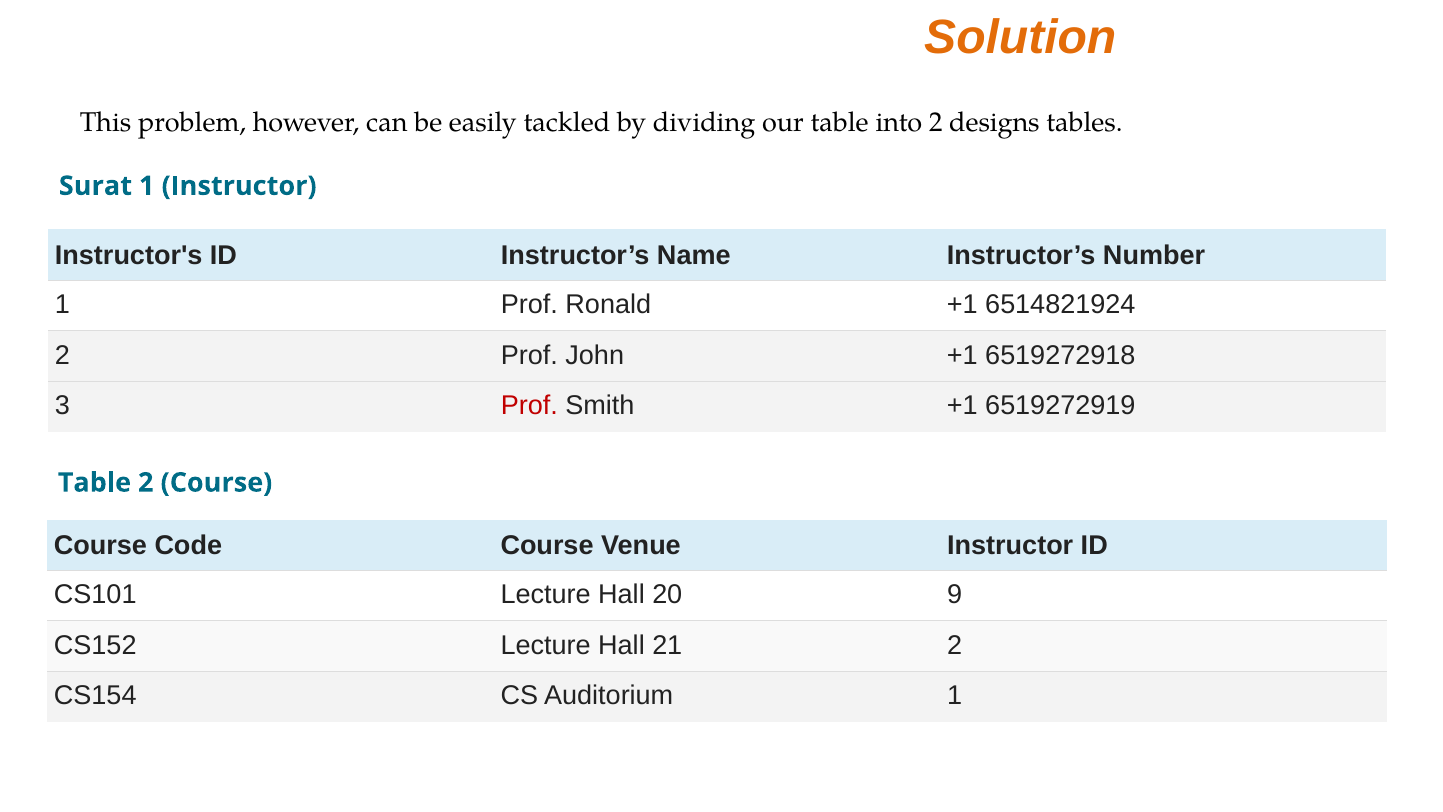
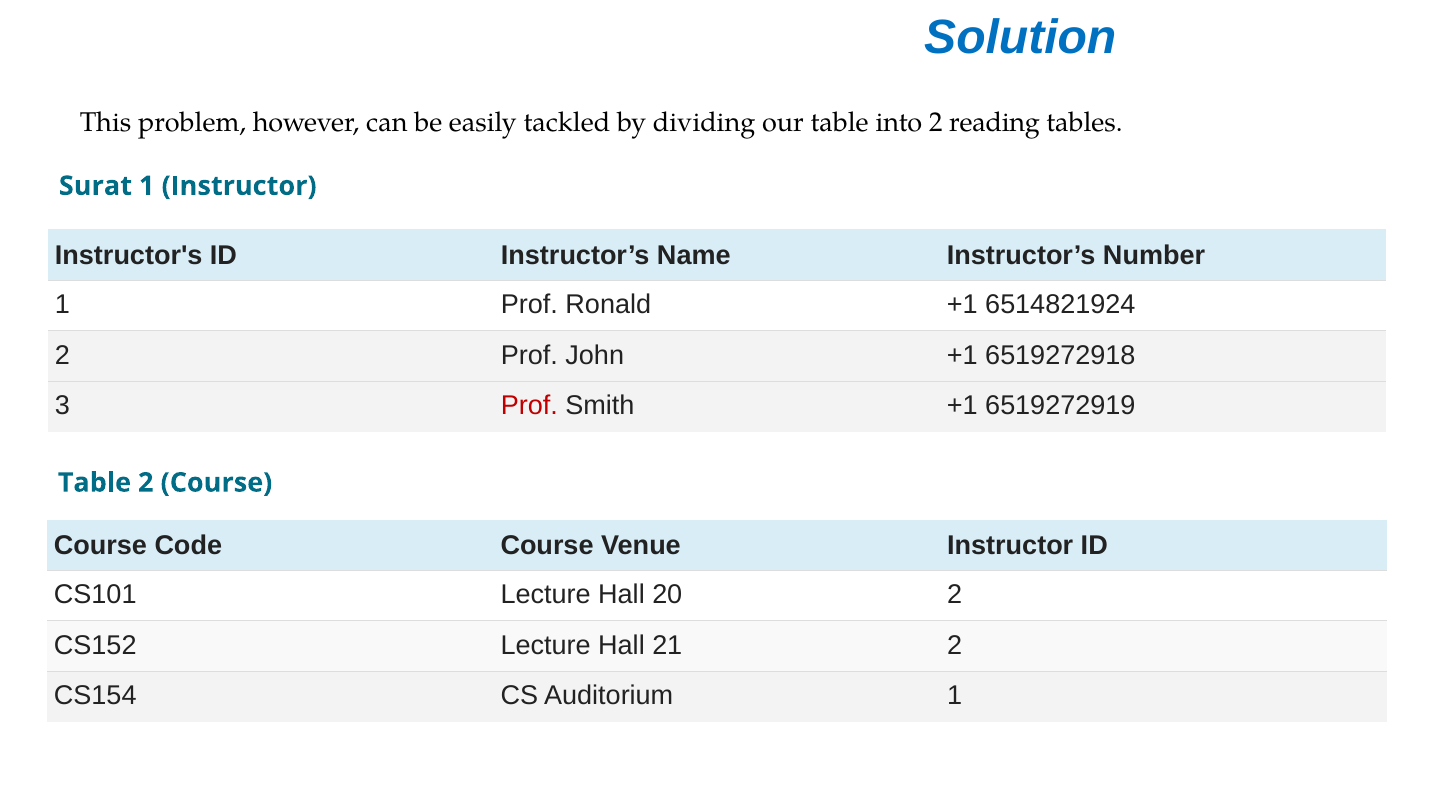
Solution colour: orange -> blue (1020, 38)
designs: designs -> reading (995, 123)
20 9: 9 -> 2 (955, 595)
